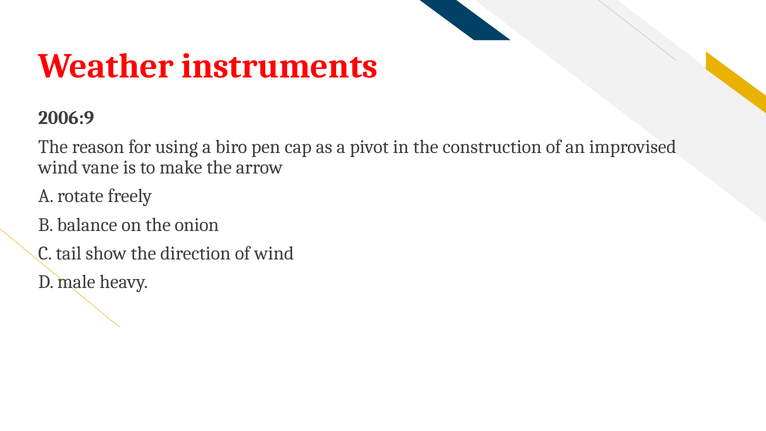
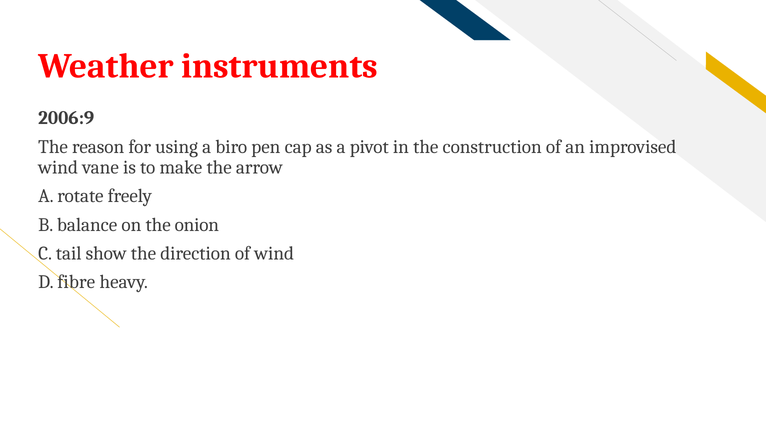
male: male -> fibre (76, 282)
